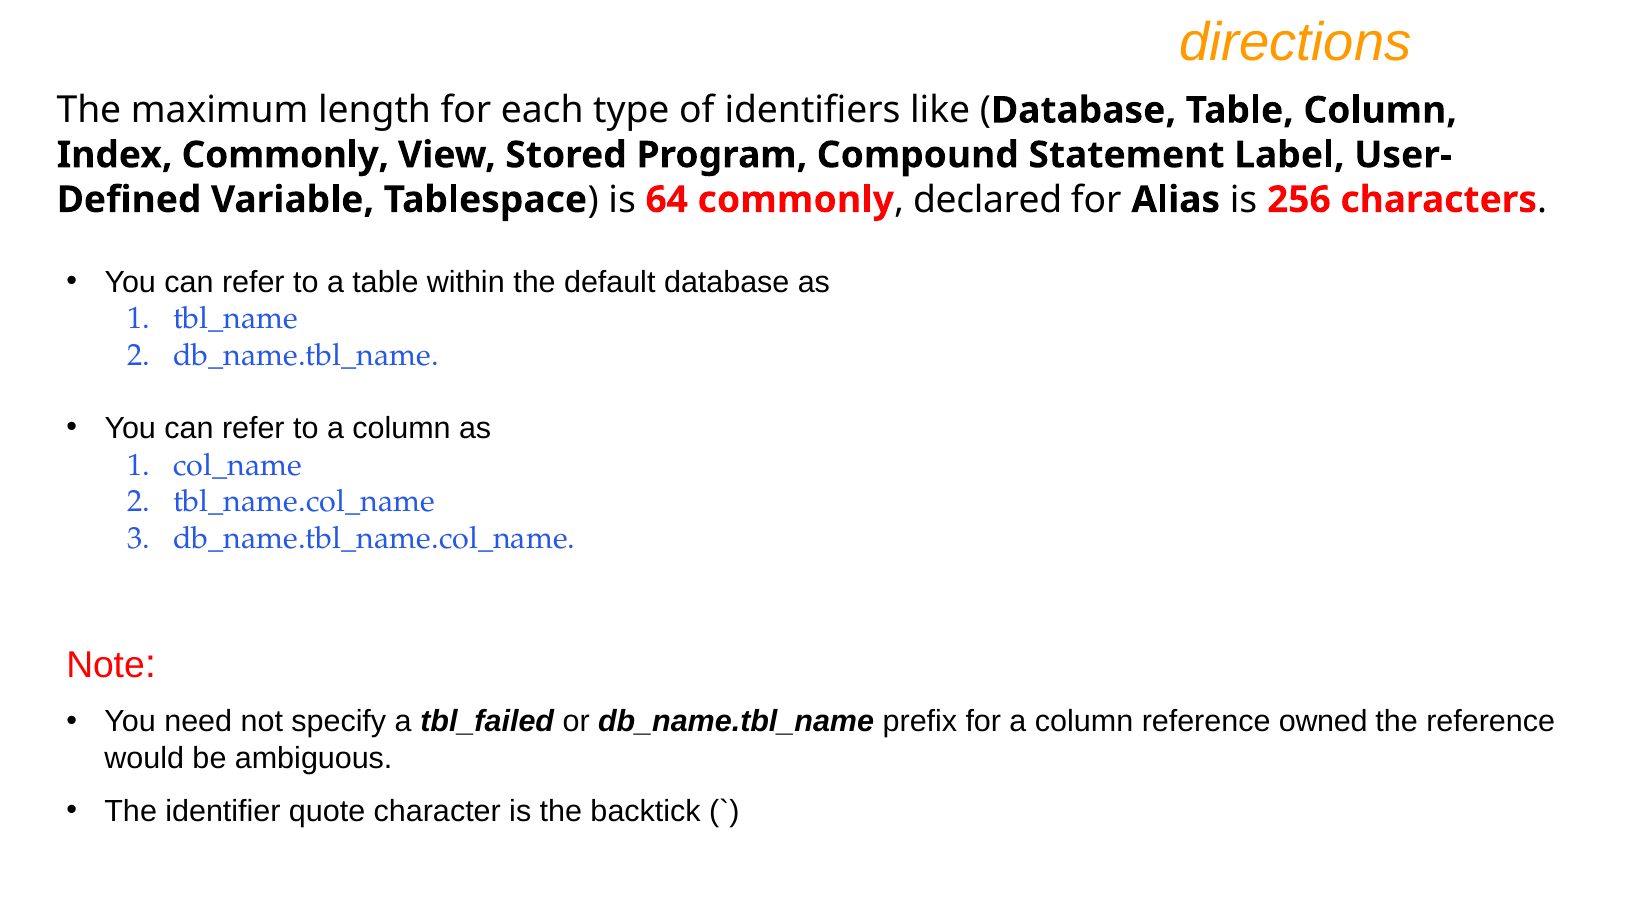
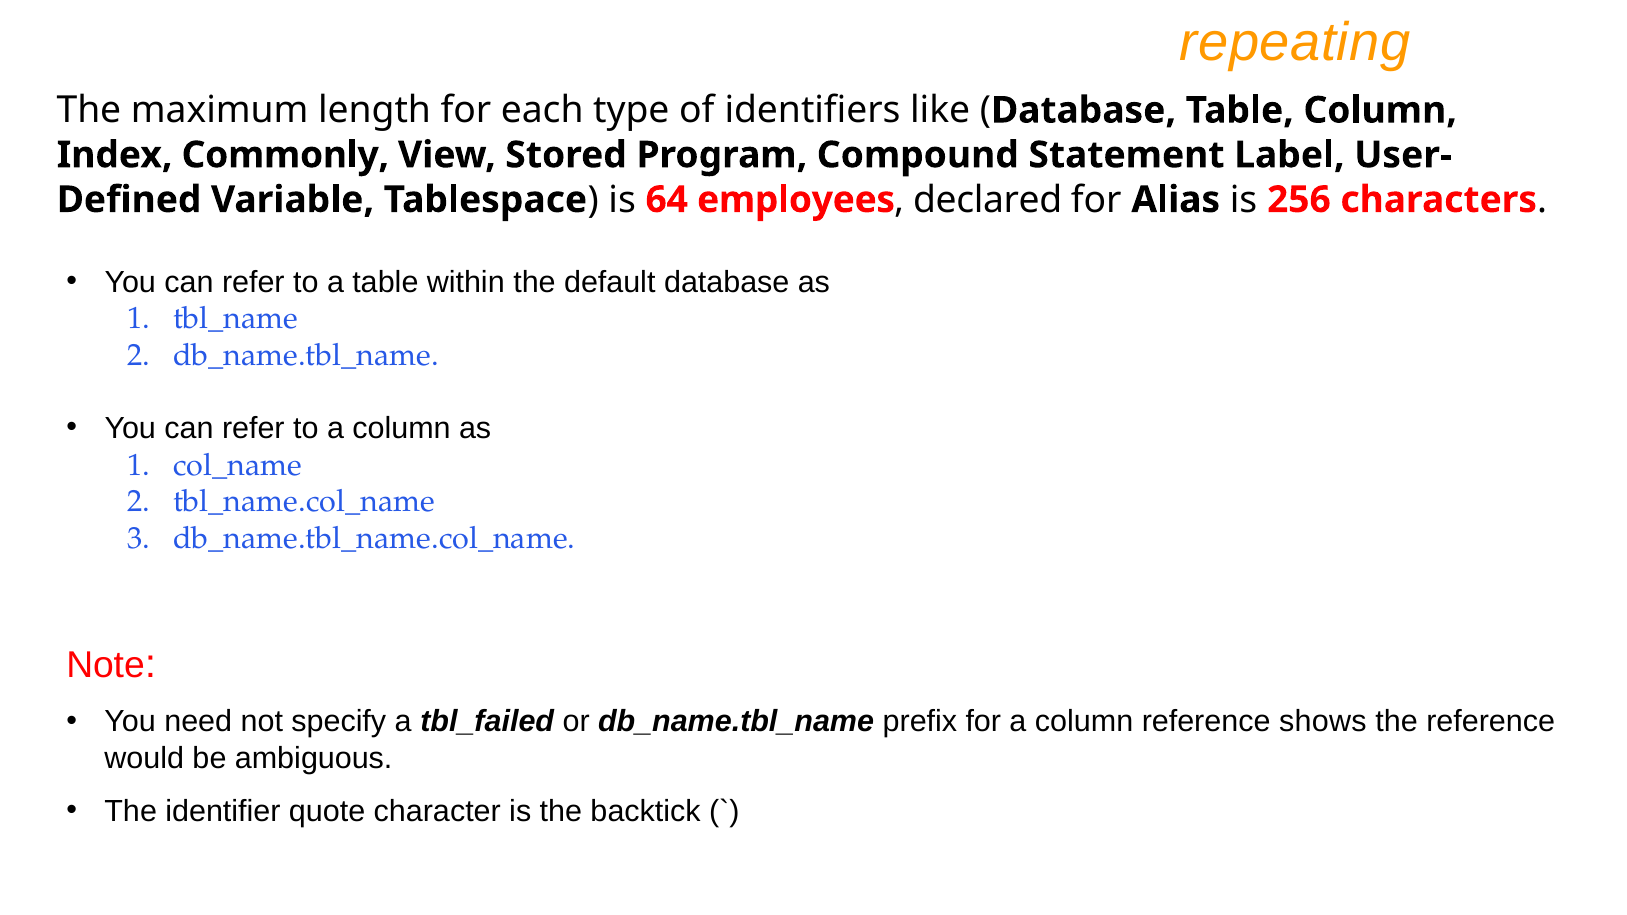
directions: directions -> repeating (1295, 42)
64 commonly: commonly -> employees (796, 200)
owned: owned -> shows (1323, 722)
